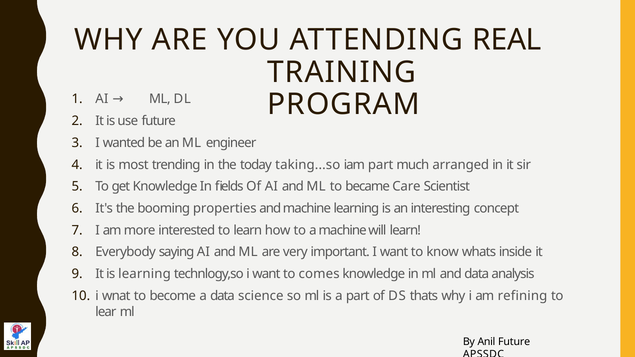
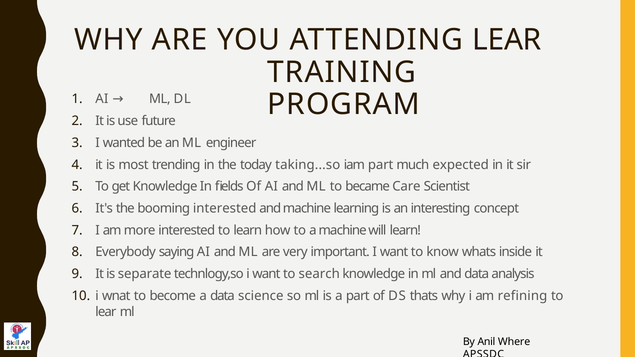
ATTENDING REAL: REAL -> LEAR (507, 40)
arranged: arranged -> expected (461, 165)
booming properties: properties -> interested (225, 208)
is learning: learning -> separate (145, 274)
comes: comes -> search (319, 274)
Anil Future: Future -> Where (514, 342)
